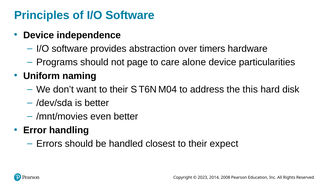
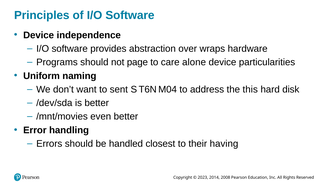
timers: timers -> wraps (212, 49)
want to their: their -> sent (119, 89)
expect: expect -> having (224, 143)
